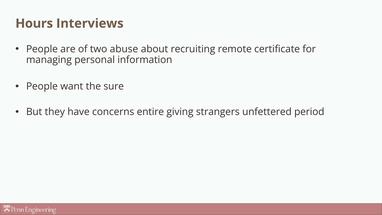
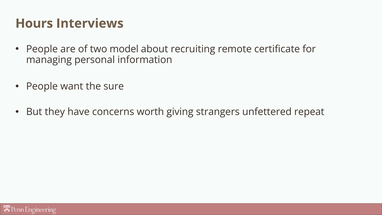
abuse: abuse -> model (124, 49)
entire: entire -> worth (150, 112)
period: period -> repeat (309, 112)
